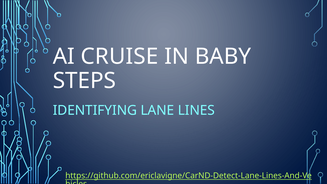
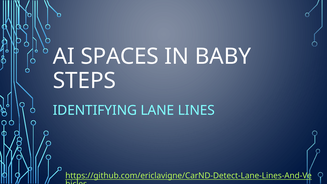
CRUISE: CRUISE -> SPACES (120, 56)
